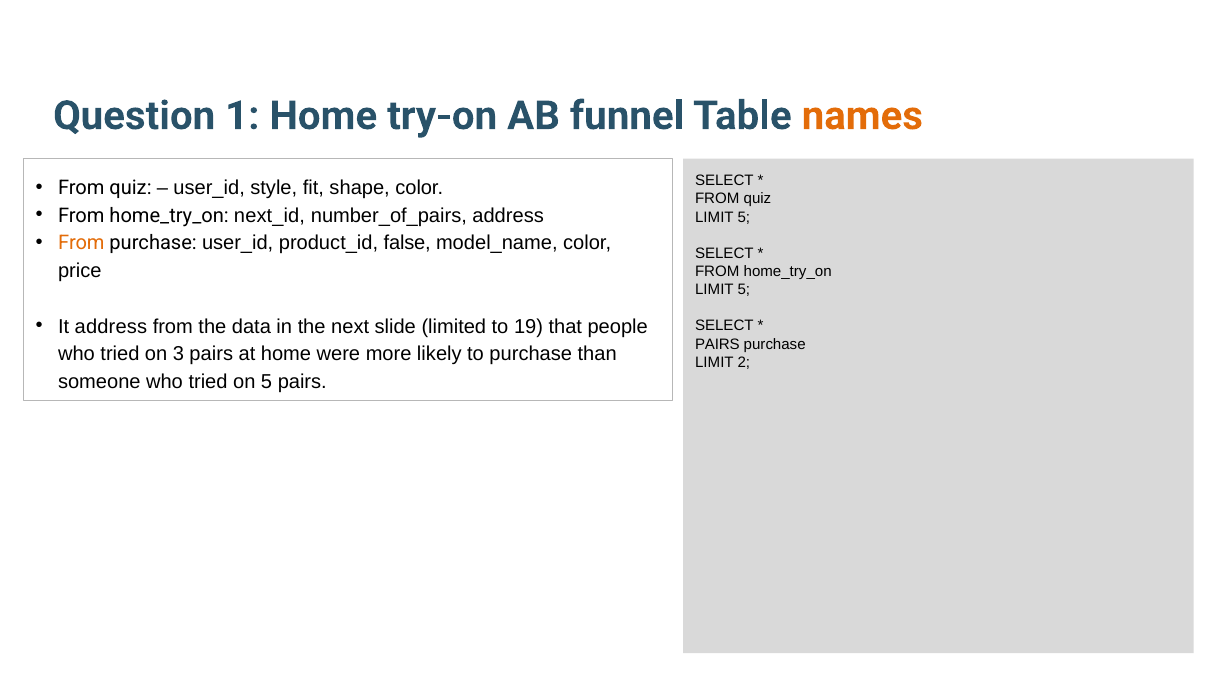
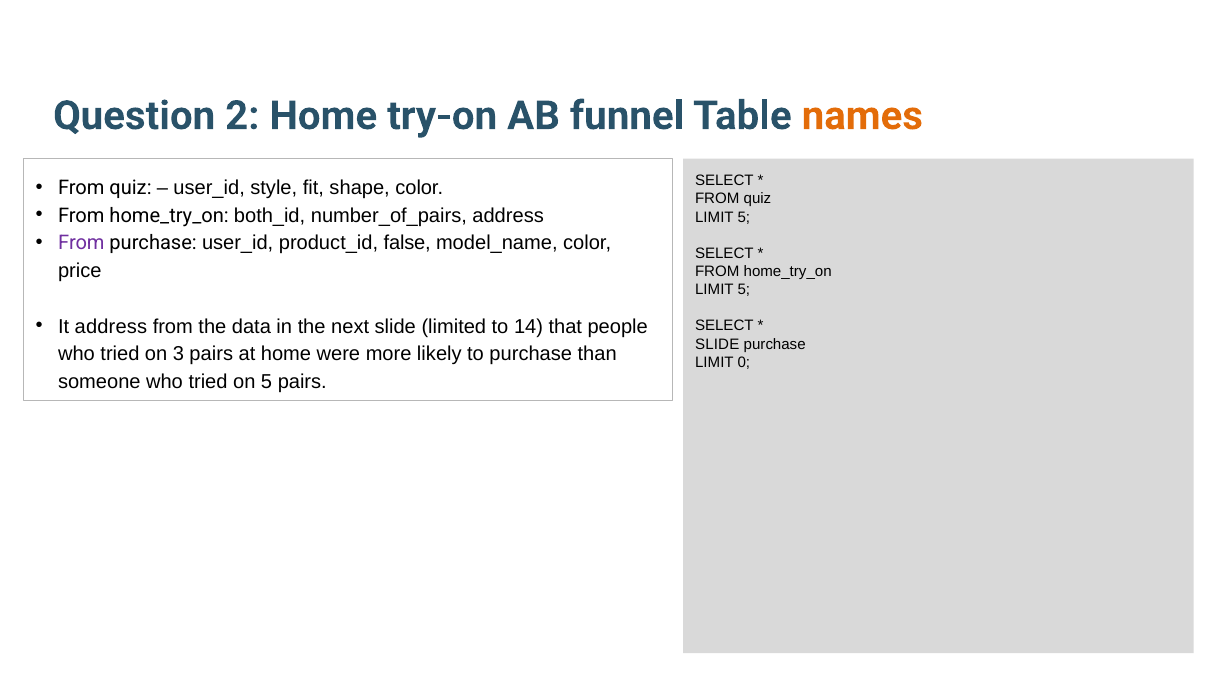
1: 1 -> 2 (242, 116)
next_id: next_id -> both_id (270, 215)
From colour: orange -> purple (81, 243)
19: 19 -> 14 (529, 326)
PAIRS: PAIRS -> SLIDE (717, 344)
2: 2 -> 0 (744, 362)
